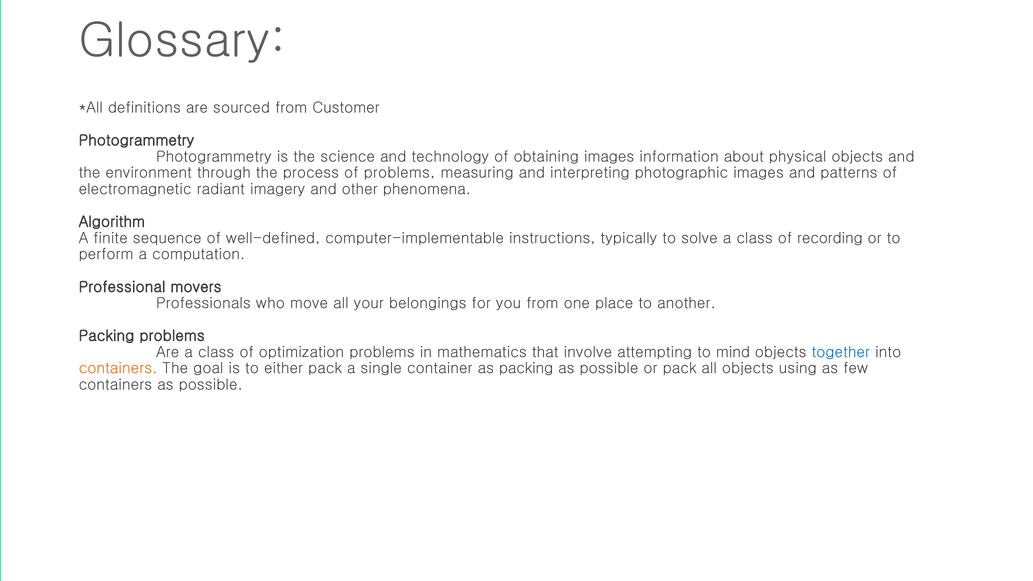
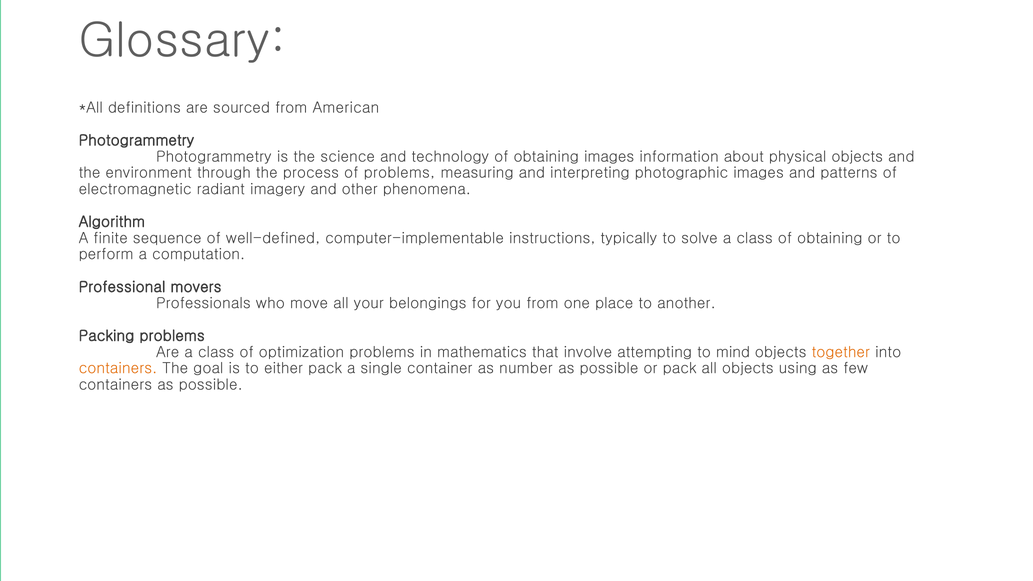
Customer: Customer -> American (346, 108)
class of recording: recording -> obtaining (830, 238)
together colour: blue -> orange (841, 352)
as packing: packing -> number (526, 368)
